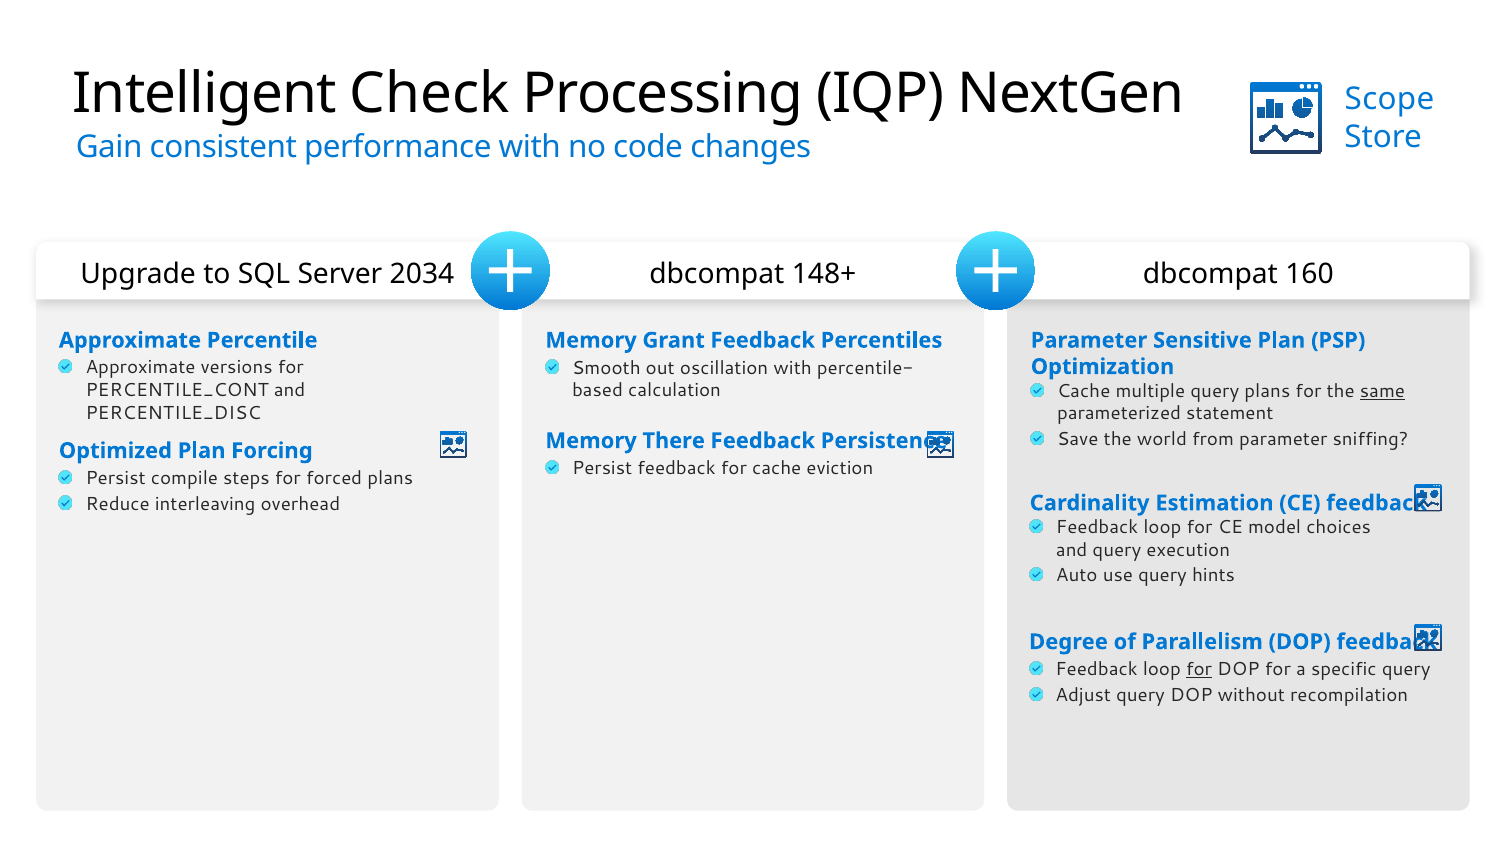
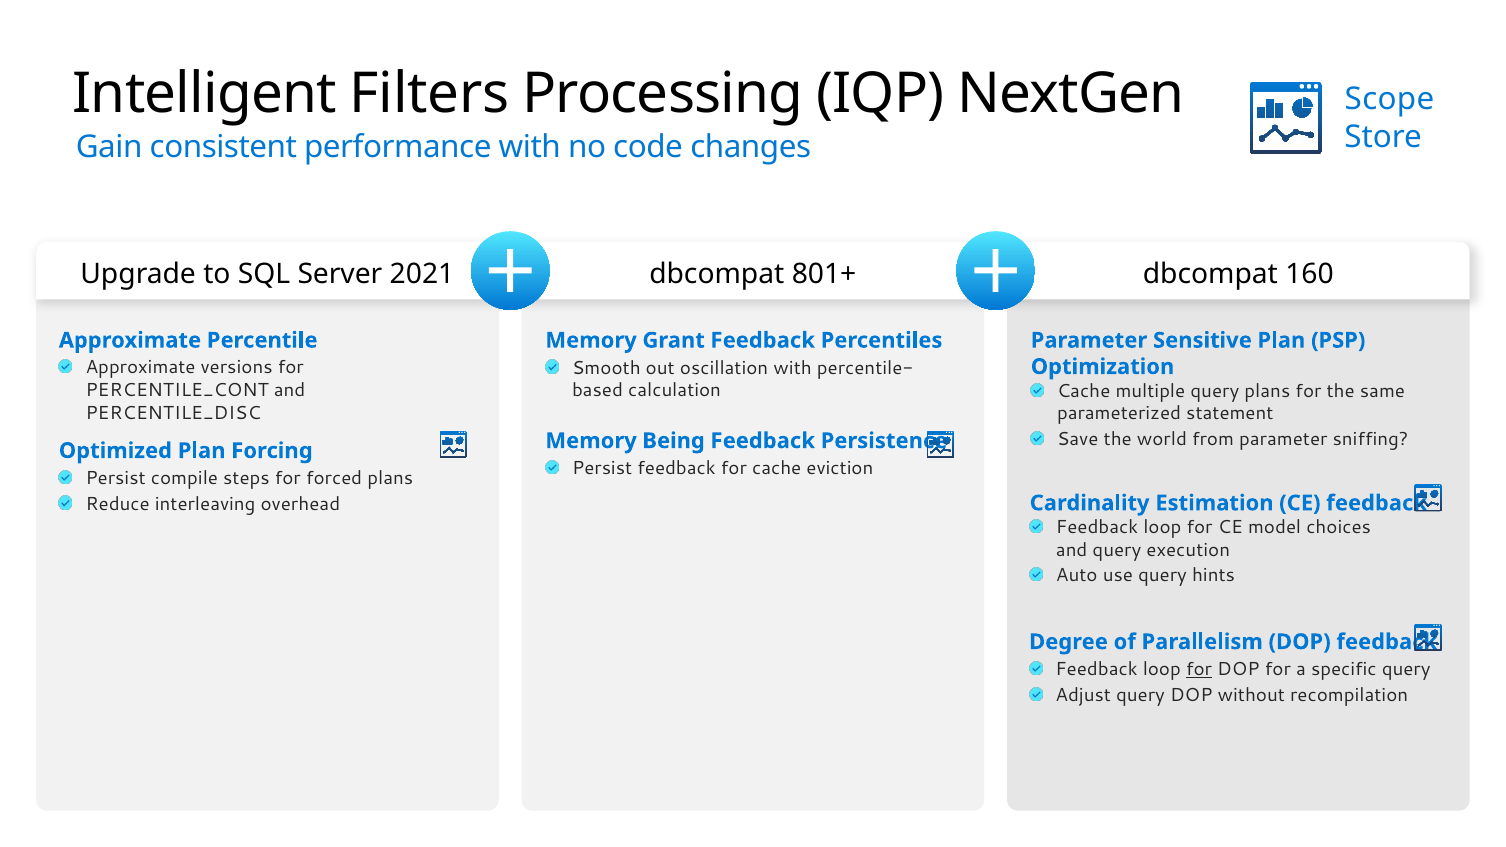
Check: Check -> Filters (430, 94)
2034: 2034 -> 2021 (422, 274)
148+: 148+ -> 801+ (824, 274)
same underline: present -> none (1382, 391)
There: There -> Being (674, 441)
